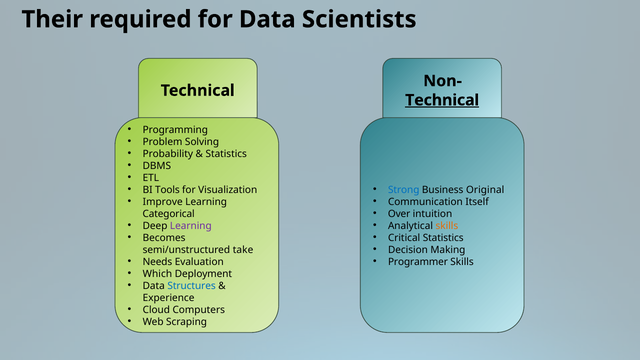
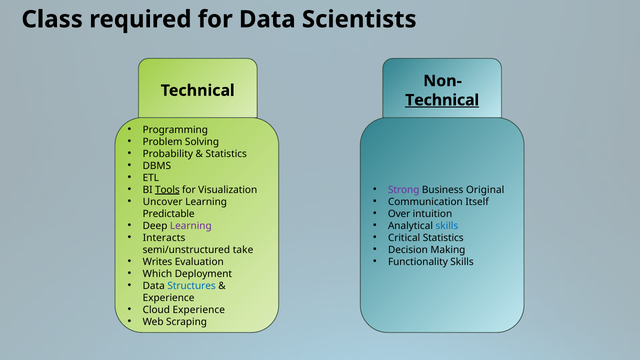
Their: Their -> Class (52, 19)
Tools underline: none -> present (167, 190)
Strong colour: blue -> purple (404, 190)
Improve: Improve -> Uncover (163, 202)
Categorical: Categorical -> Predictable (169, 214)
skills colour: orange -> blue (447, 226)
Becomes: Becomes -> Interacts (164, 238)
Needs: Needs -> Writes (157, 262)
Programmer: Programmer -> Functionality (418, 262)
Cloud Computers: Computers -> Experience (199, 310)
